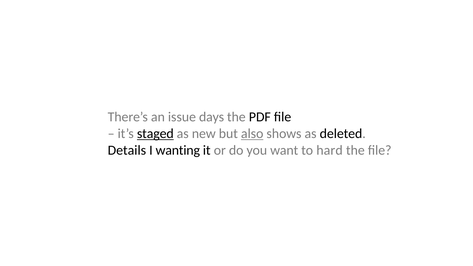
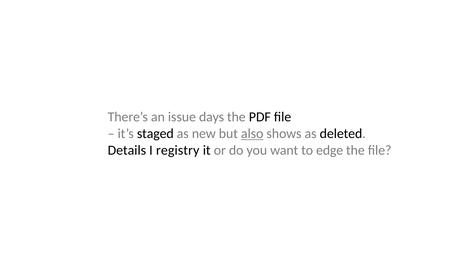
staged underline: present -> none (155, 134)
wanting: wanting -> registry (178, 150)
hard: hard -> edge (330, 150)
